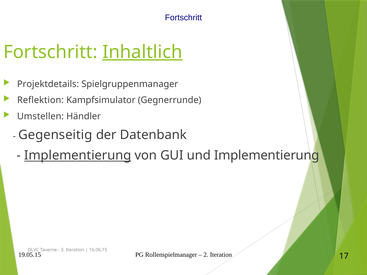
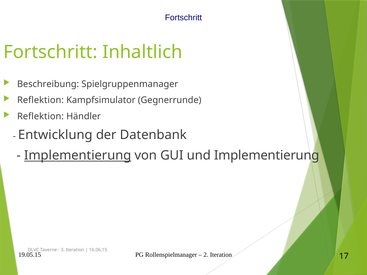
Inhaltlich underline: present -> none (142, 52)
Projektdetails: Projektdetails -> Beschreibung (48, 84)
Umstellen: Umstellen -> Reflektion (40, 116)
Gegenseitig: Gegenseitig -> Entwicklung (55, 135)
